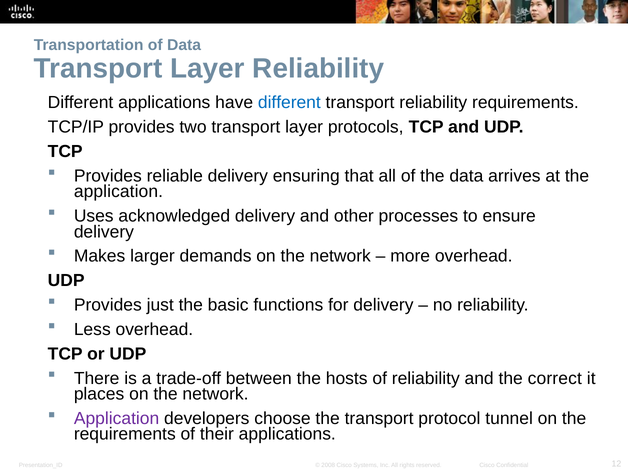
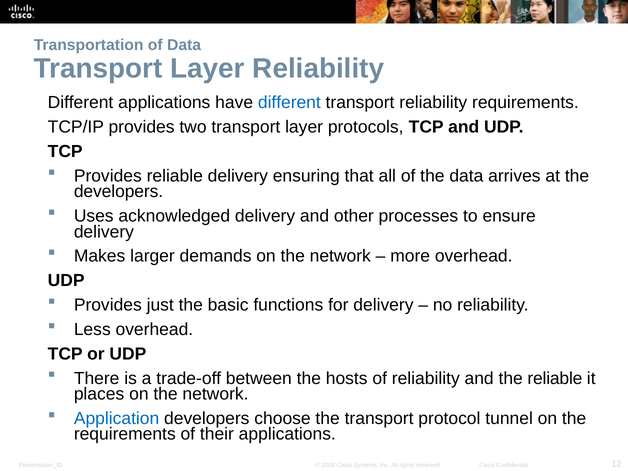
application: application -> developers (119, 192)
the correct: correct -> reliable (555, 378)
Application colour: purple -> blue (117, 418)
